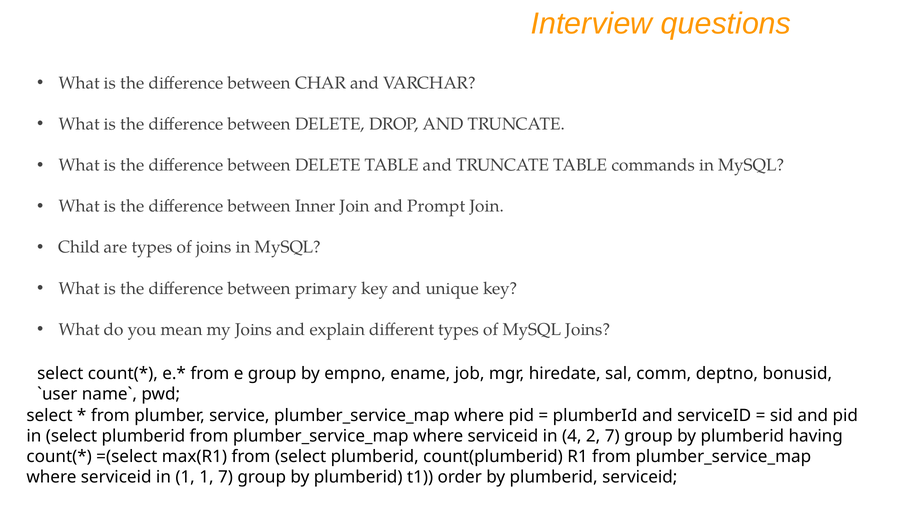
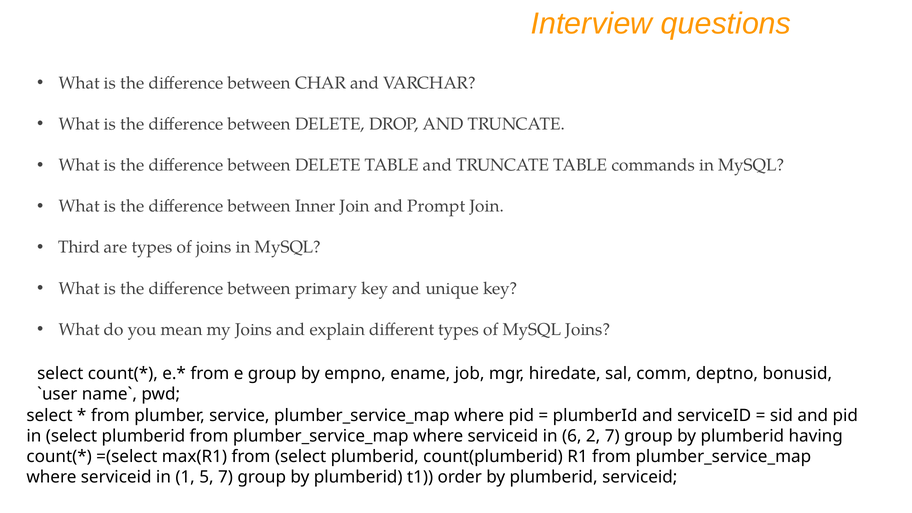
Child: Child -> Third (79, 247)
4: 4 -> 6 (572, 436)
1 1: 1 -> 5 (206, 477)
